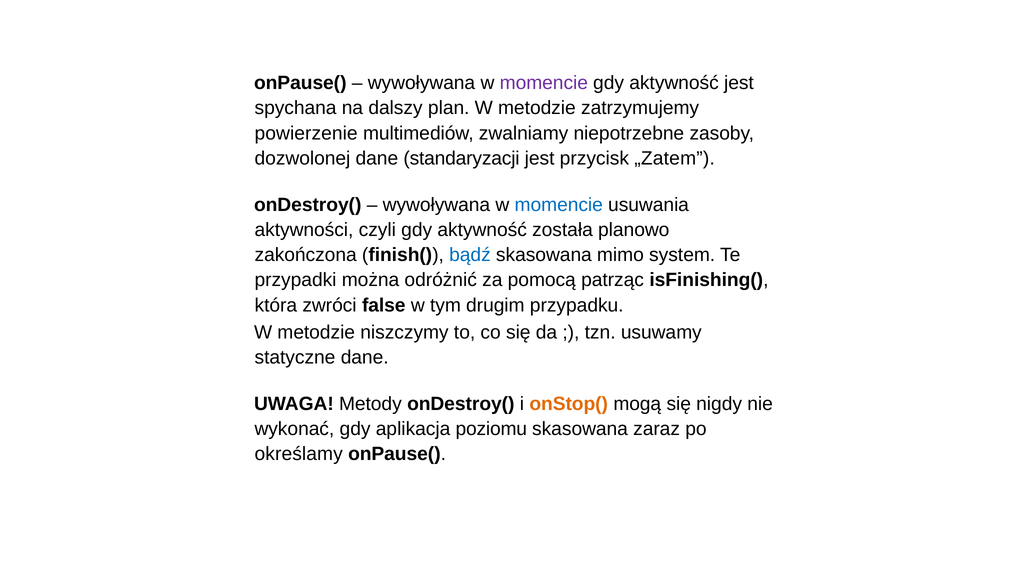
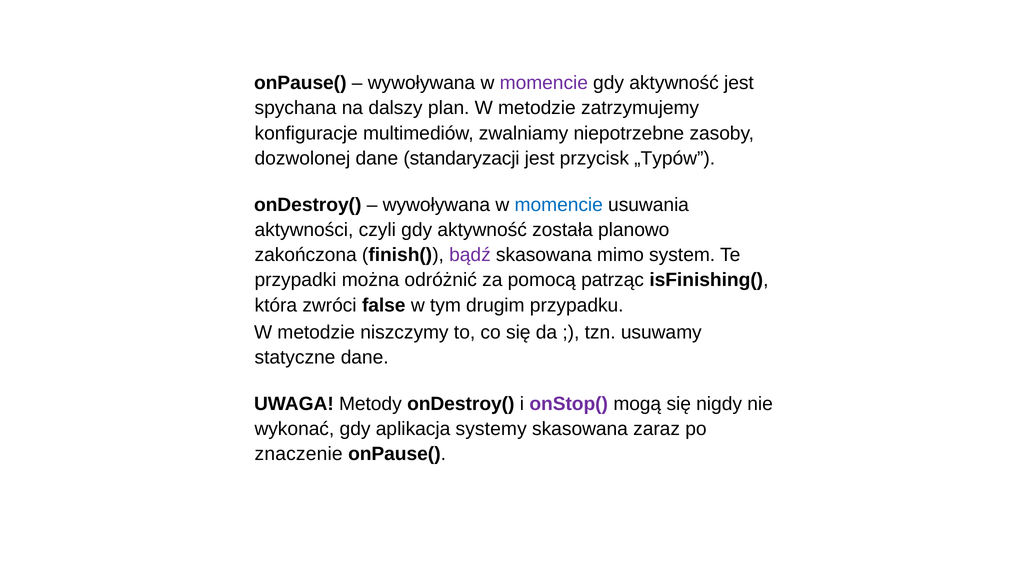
powierzenie: powierzenie -> konfiguracje (306, 133)
„Zatem: „Zatem -> „Typów (675, 158)
bądź colour: blue -> purple (470, 255)
onStop( colour: orange -> purple (569, 404)
poziomu: poziomu -> systemy (491, 429)
określamy: określamy -> znaczenie (299, 454)
